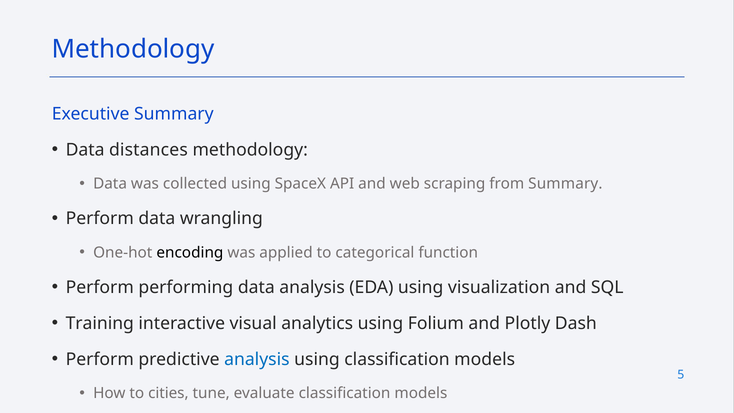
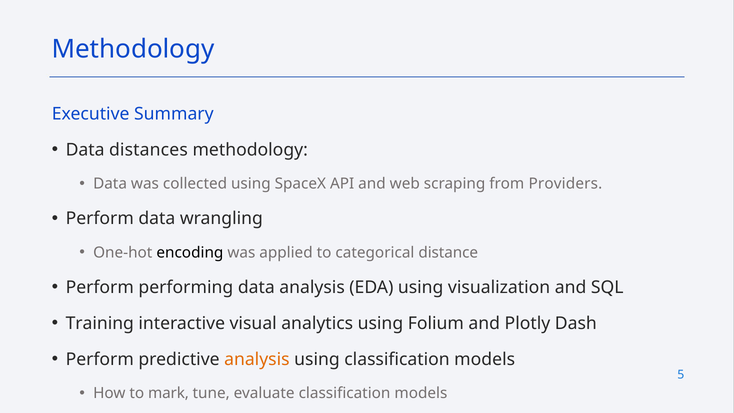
from Summary: Summary -> Providers (565, 184)
function: function -> distance (448, 253)
analysis colour: blue -> orange (257, 359)
cities: cities -> mark (168, 393)
